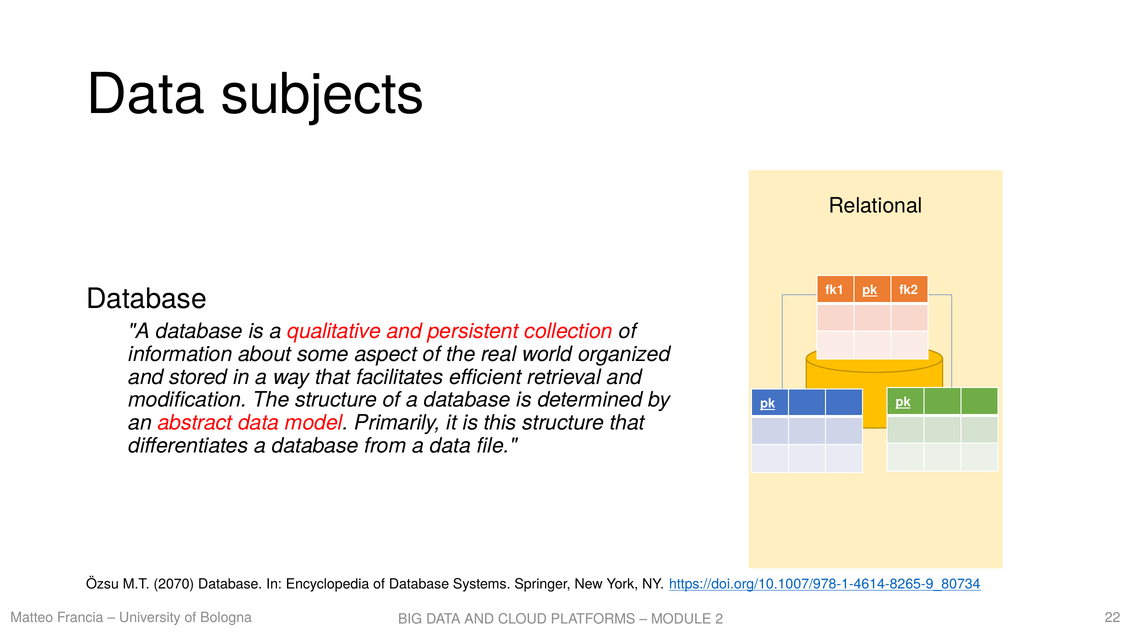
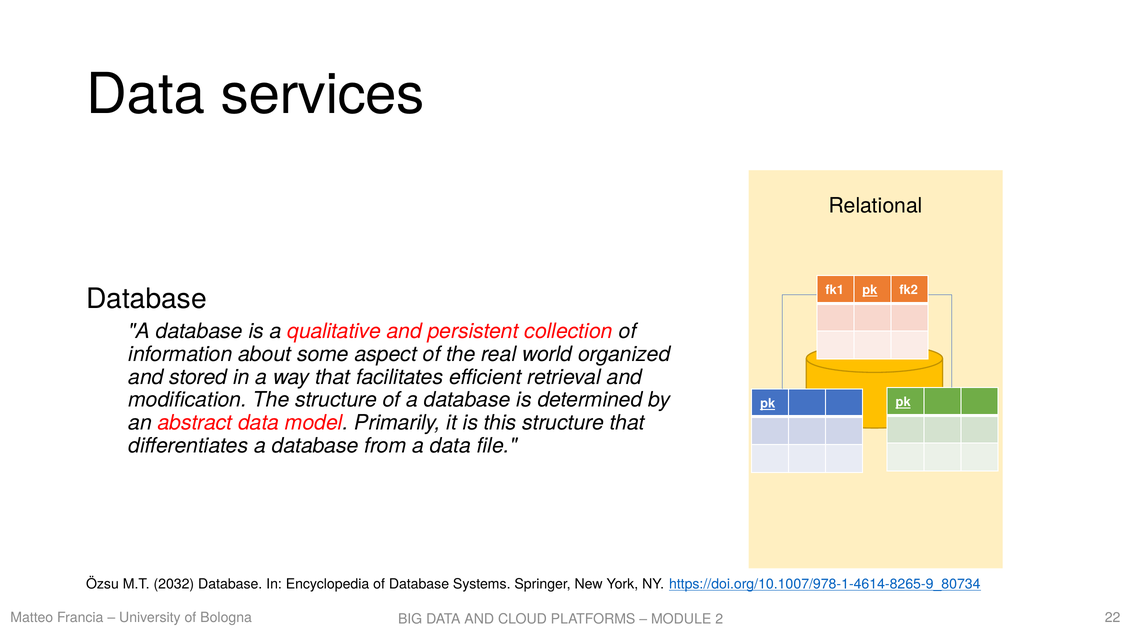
subjects: subjects -> services (323, 95)
2070: 2070 -> 2032 (174, 584)
